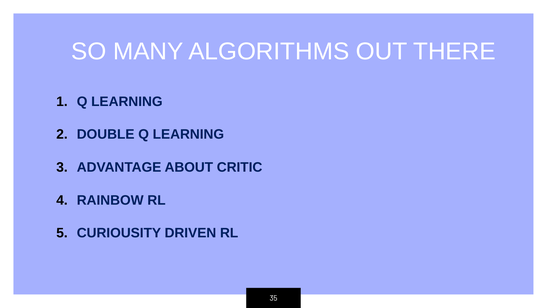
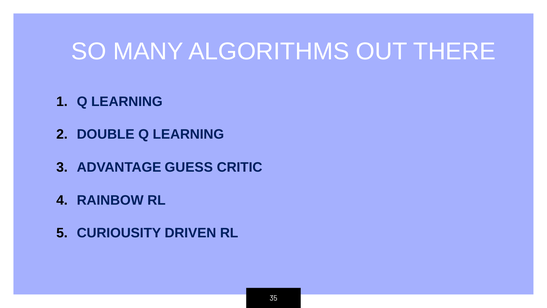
ABOUT: ABOUT -> GUESS (189, 167)
